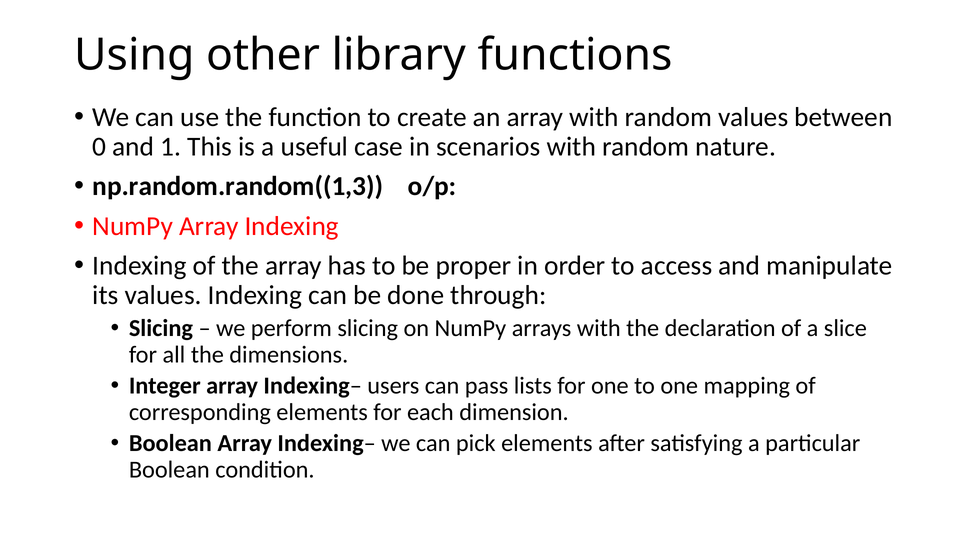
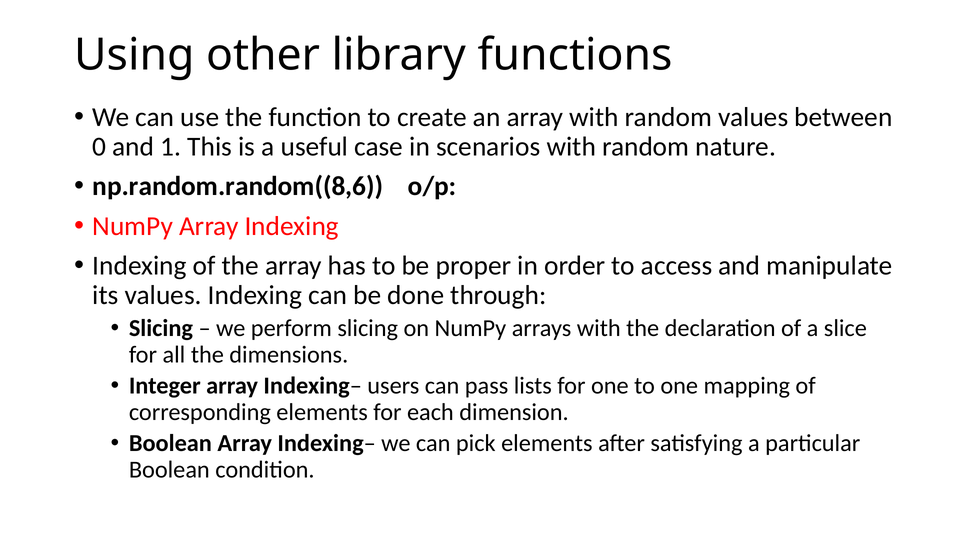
np.random.random((1,3: np.random.random((1,3 -> np.random.random((8,6 (238, 186)
